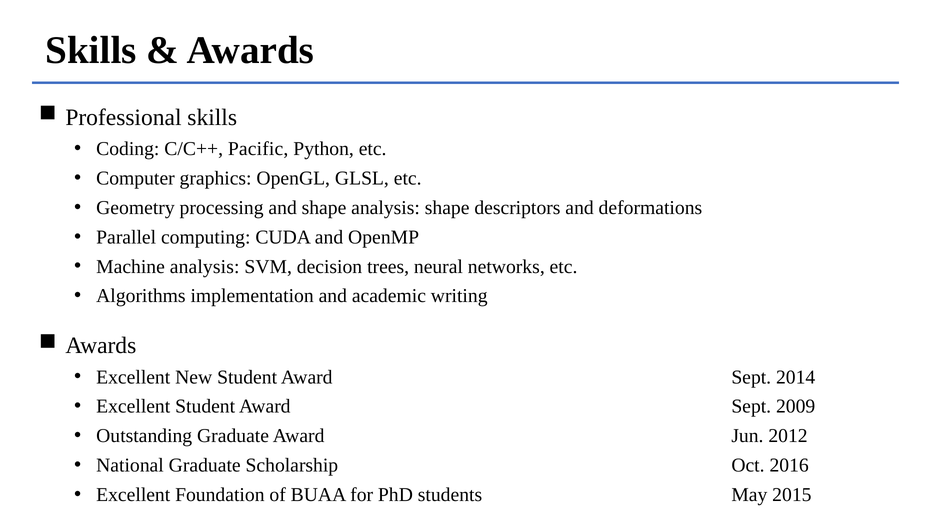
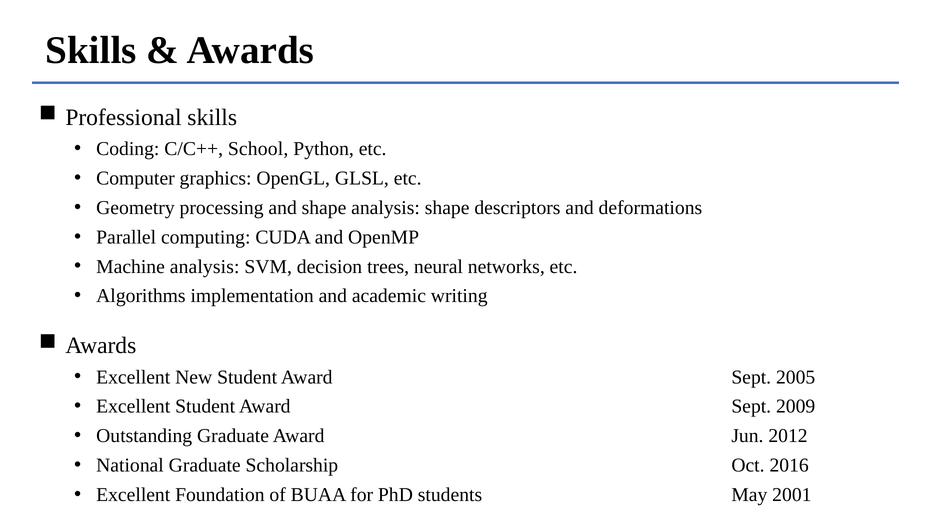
Pacific: Pacific -> School (258, 149)
2014: 2014 -> 2005 (796, 377)
2015: 2015 -> 2001 (792, 495)
